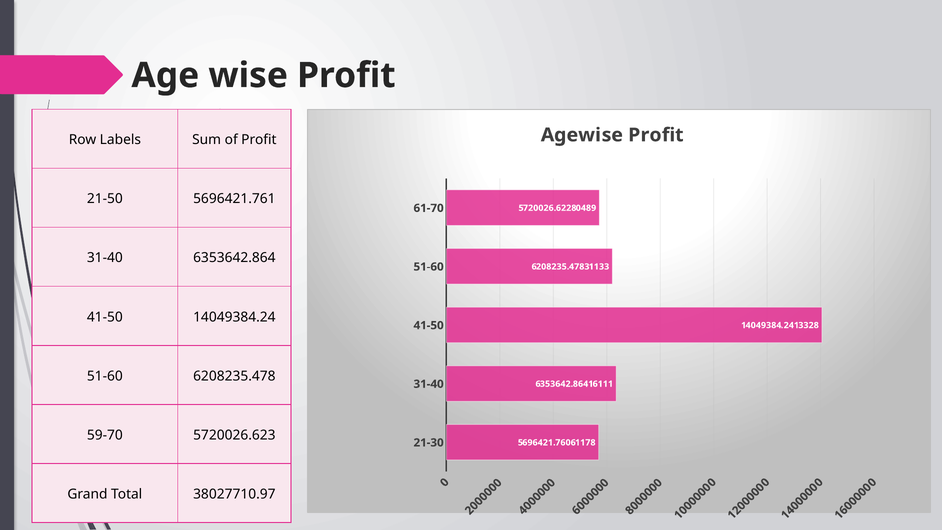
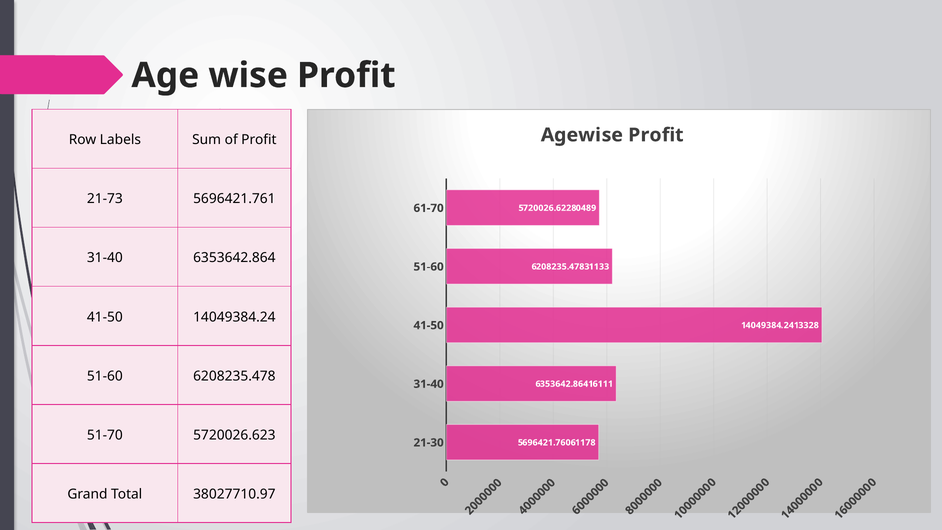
21-50: 21-50 -> 21-73 (105, 199)
59-70: 59-70 -> 51-70 (105, 435)
